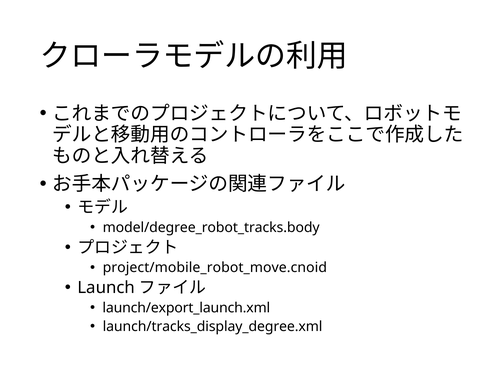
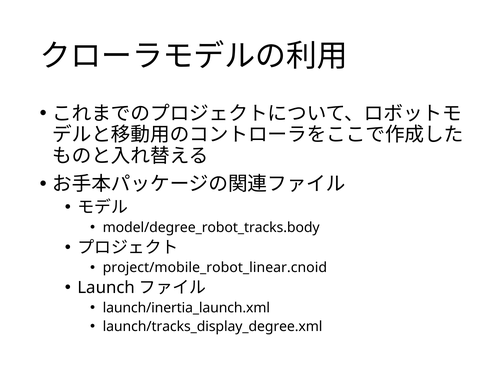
project/mobile_robot_move.cnoid: project/mobile_robot_move.cnoid -> project/mobile_robot_linear.cnoid (215, 268)
launch/export_launch.xml: launch/export_launch.xml -> launch/inertia_launch.xml (186, 308)
